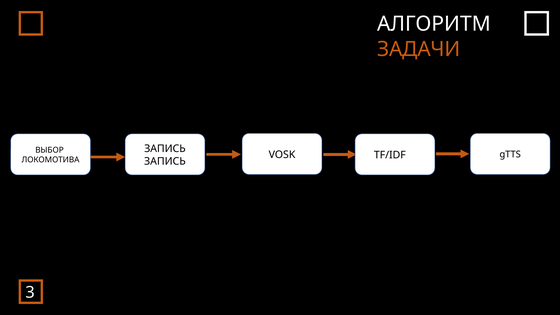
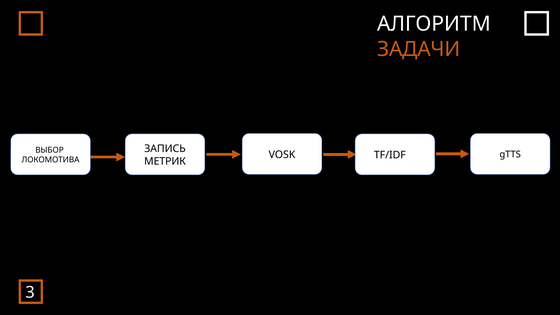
ЗАПИСЬ: ЗАПИСЬ -> МЕТРИК (165, 161)
